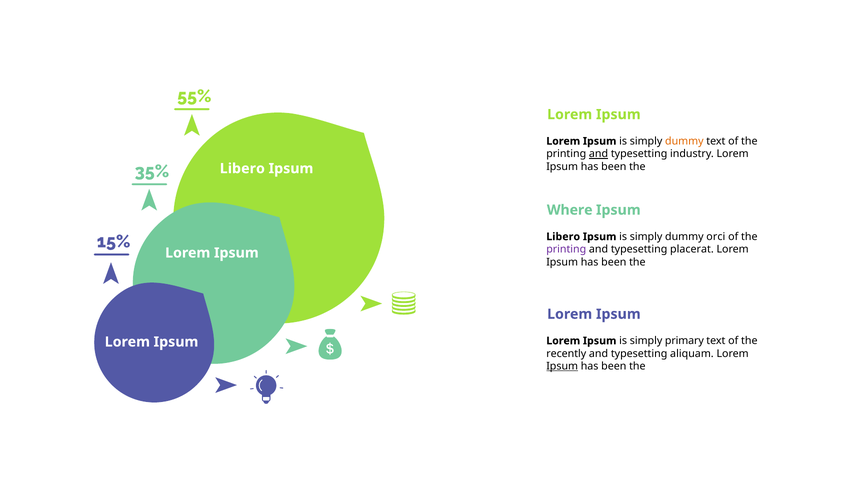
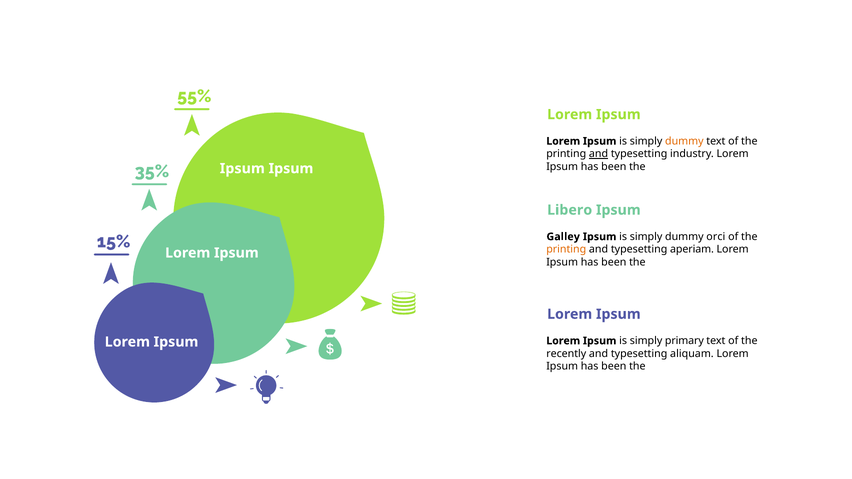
Libero: Libero -> Ipsum (242, 169)
Where: Where -> Libero (570, 210)
Libero: Libero -> Galley (563, 237)
printing colour: purple -> orange (566, 250)
placerat: placerat -> aperiam (692, 250)
Ipsum underline: present -> none (562, 367)
